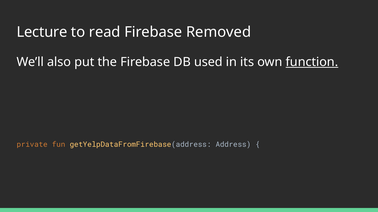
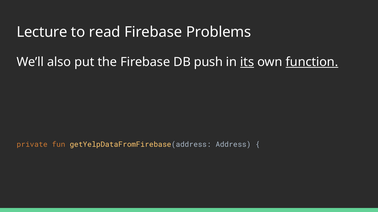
Removed: Removed -> Problems (219, 32)
used: used -> push (208, 62)
its underline: none -> present (247, 62)
